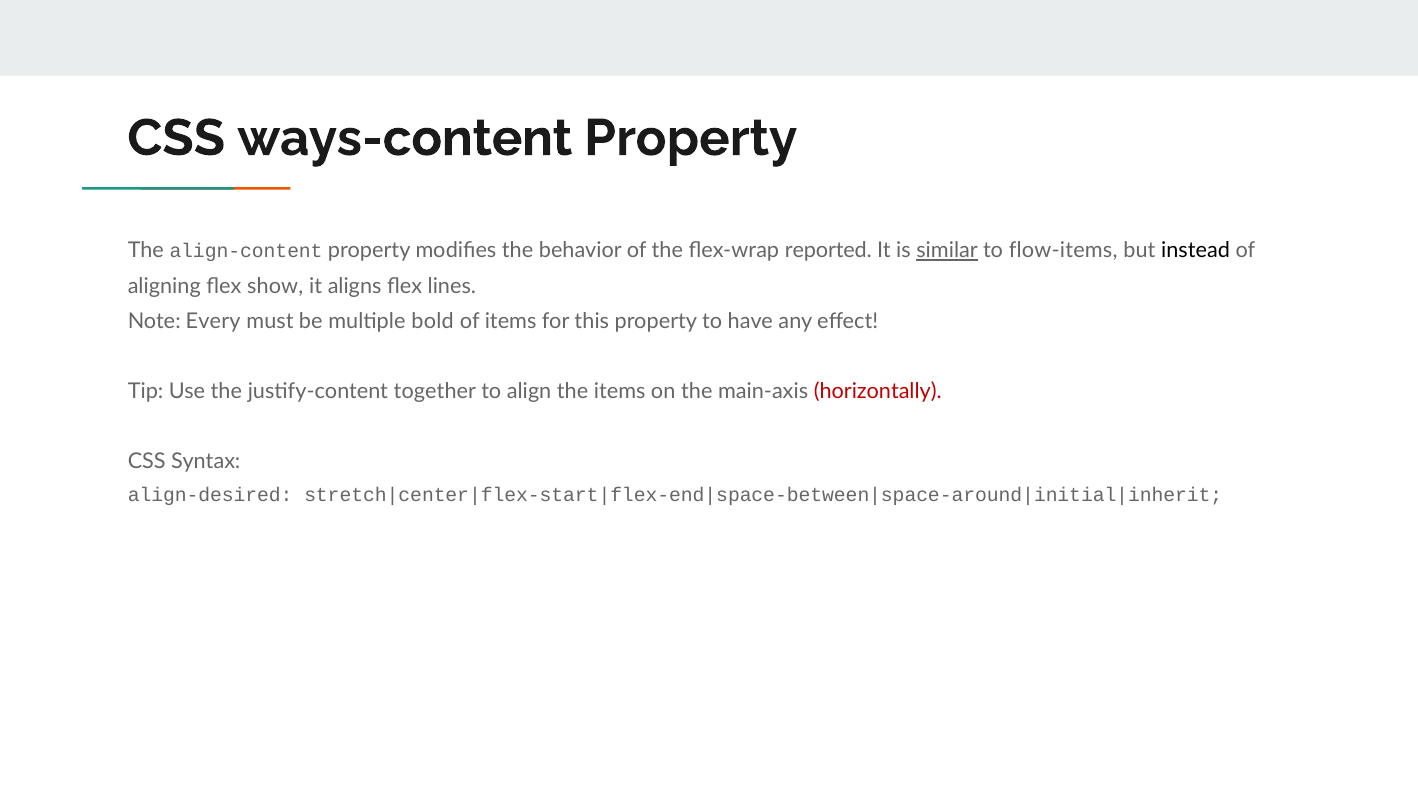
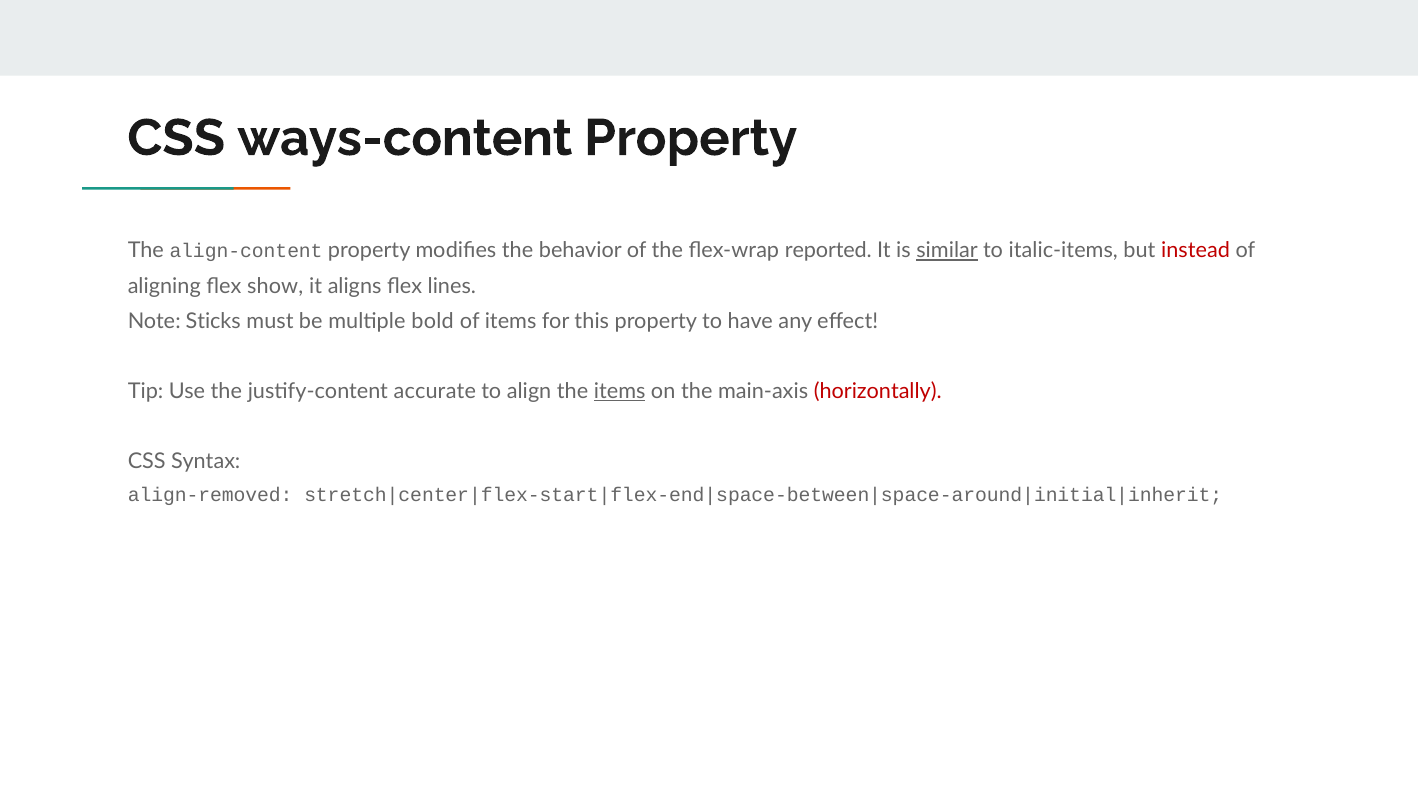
flow-items: flow-items -> italic-items (1063, 251)
instead colour: black -> red (1196, 251)
Every: Every -> Sticks (213, 321)
together: together -> accurate (435, 391)
items underline: none -> present (620, 391)
align-desired: align-desired -> align-removed (210, 494)
